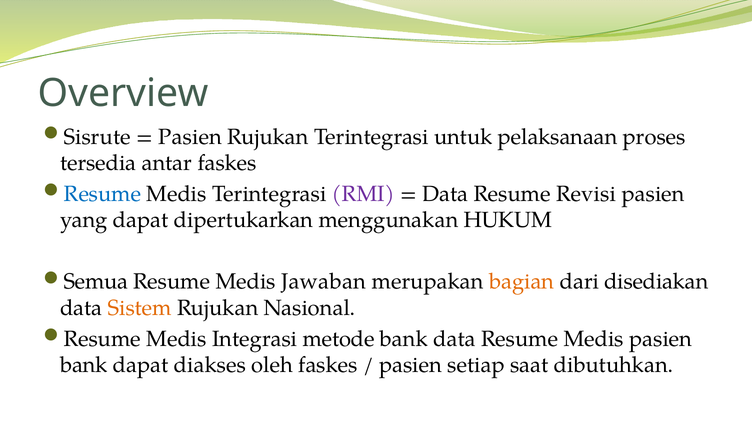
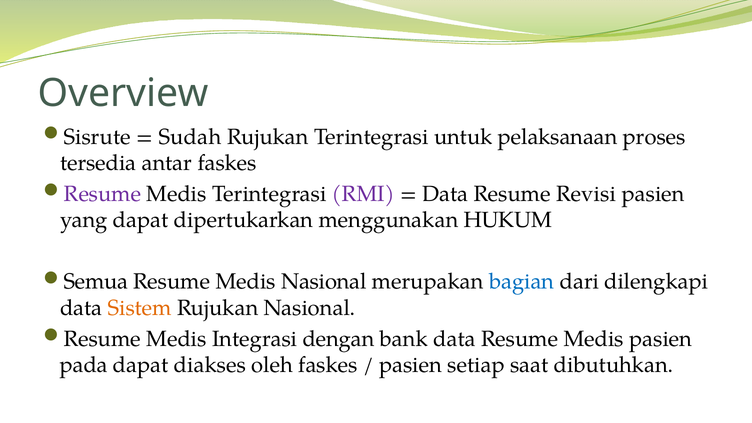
Pasien: Pasien -> Sudah (190, 137)
Resume colour: blue -> purple (103, 194)
Medis Jawaban: Jawaban -> Nasional (324, 282)
bagian colour: orange -> blue (522, 282)
disediakan: disediakan -> dilengkapi (656, 282)
metode: metode -> dengan (339, 339)
bank: bank -> pada (84, 365)
